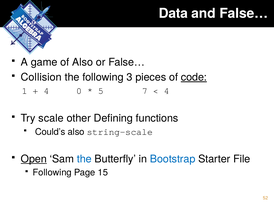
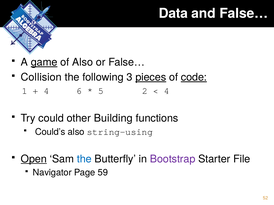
game underline: none -> present (44, 62)
pieces underline: none -> present (151, 77)
0: 0 -> 6 (79, 91)
7: 7 -> 2 (145, 91)
scale: scale -> could (51, 119)
Defining: Defining -> Building (113, 119)
string-scale: string-scale -> string-using (120, 132)
Bootstrap colour: blue -> purple (173, 159)
Following: Following -> Navigator (52, 173)
15: 15 -> 59 (103, 173)
